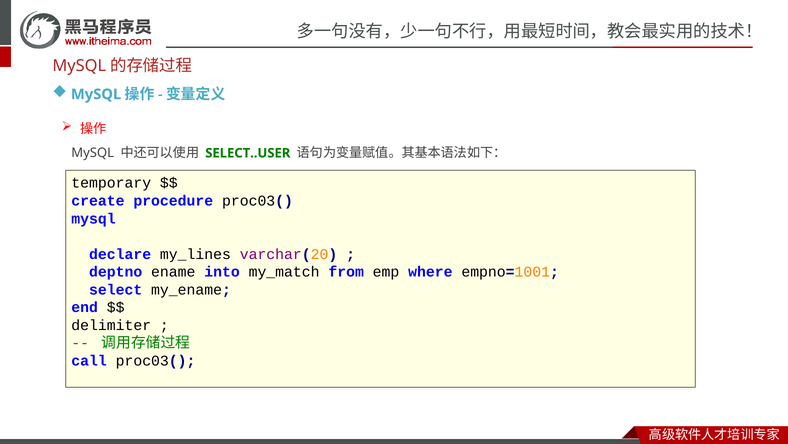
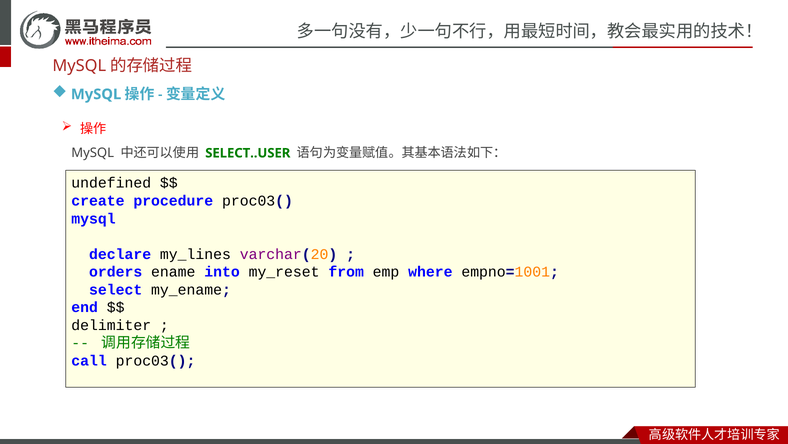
temporary: temporary -> undefined (111, 183)
deptno: deptno -> orders (116, 271)
my_match: my_match -> my_reset (284, 271)
